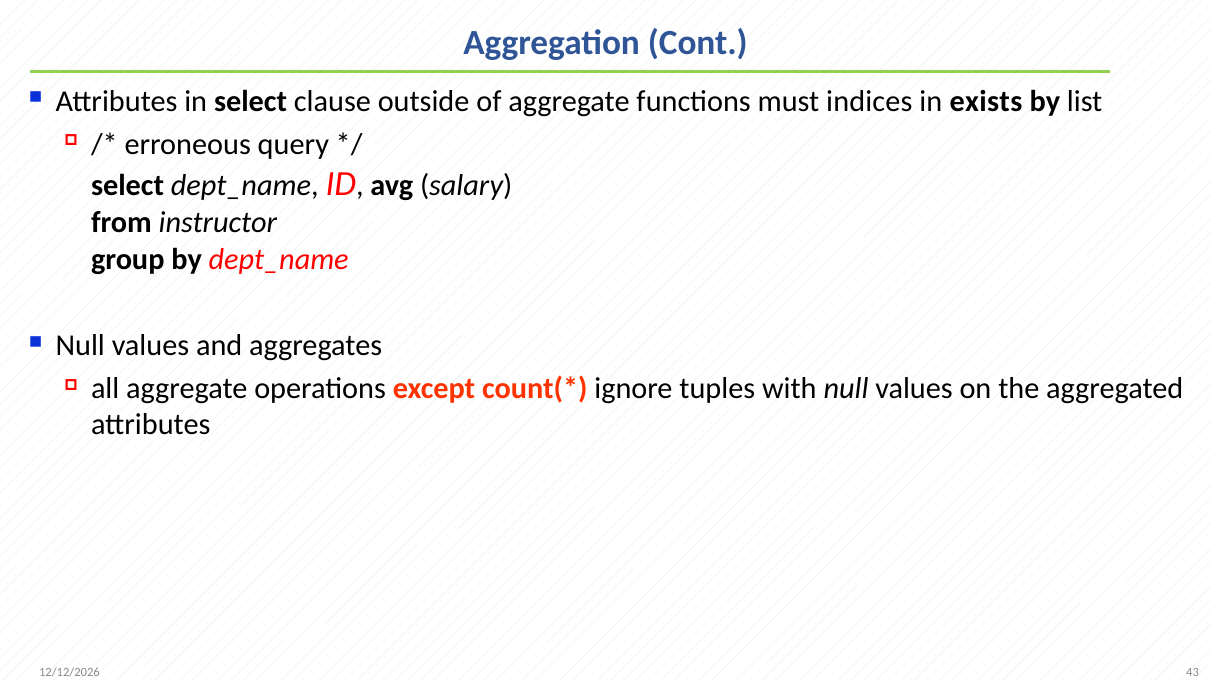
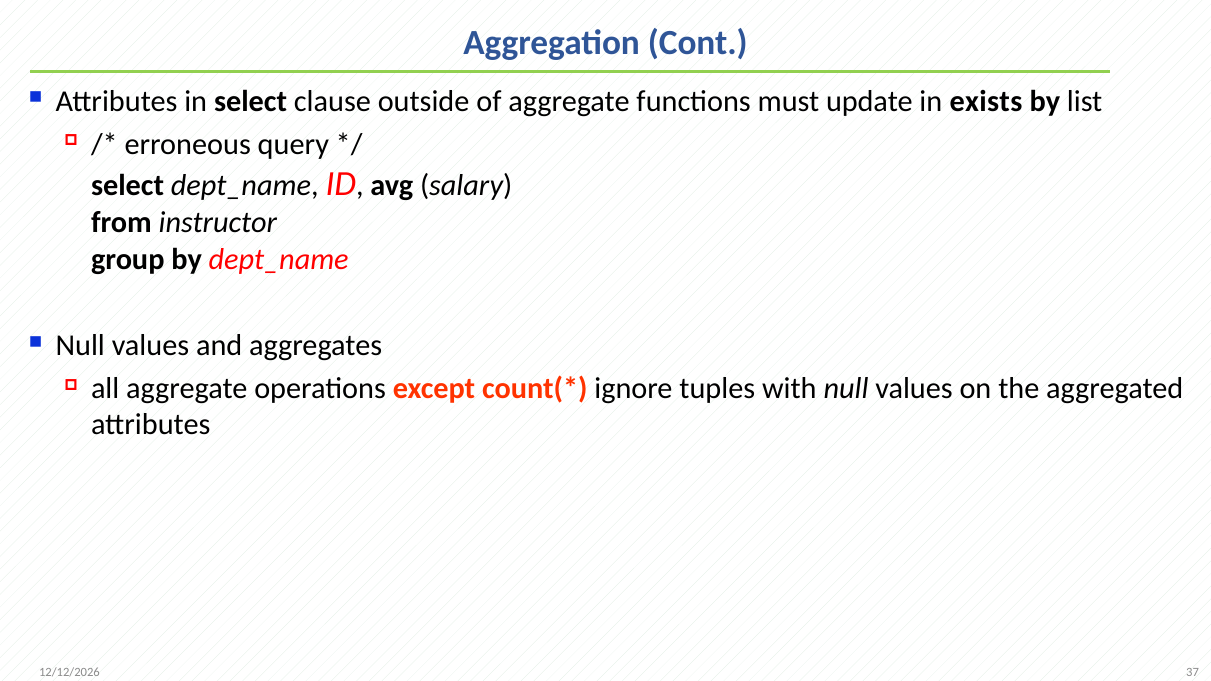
indices: indices -> update (870, 102)
43: 43 -> 37 (1193, 672)
